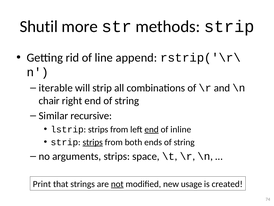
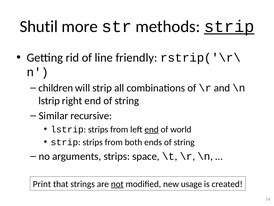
strip underline: none -> present (229, 27)
append: append -> friendly (136, 57)
iterable: iterable -> children (56, 88)
chair: chair -> lstrip (49, 101)
inline: inline -> world (181, 129)
strips underline: present -> none (93, 142)
